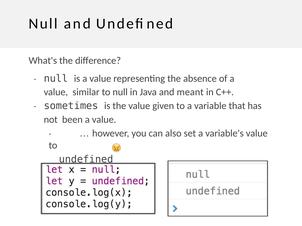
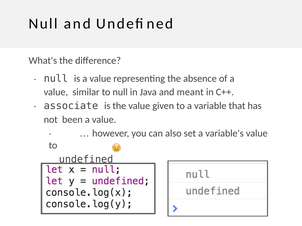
sometimes: sometimes -> associate (71, 106)
